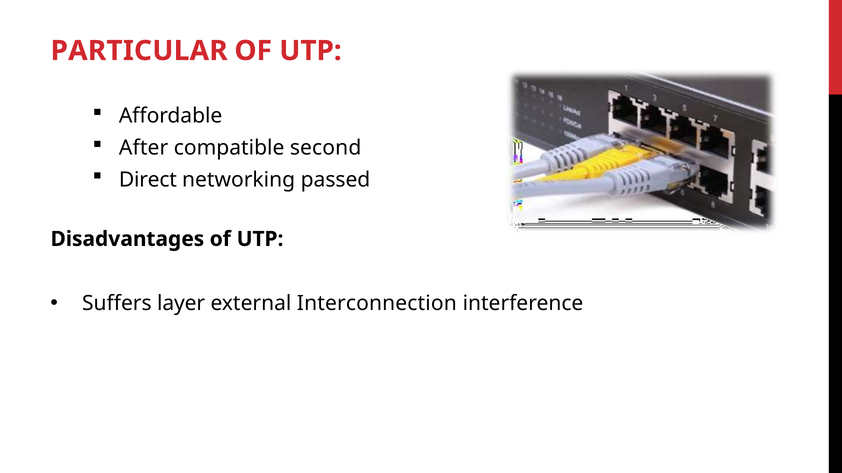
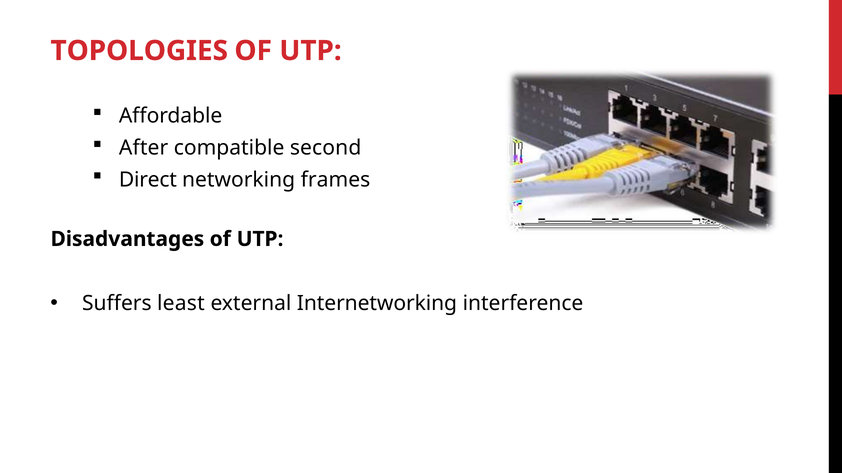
PARTICULAR: PARTICULAR -> TOPOLOGIES (139, 51)
passed: passed -> frames (335, 180)
layer: layer -> least (181, 304)
Interconnection: Interconnection -> Internetworking (377, 304)
